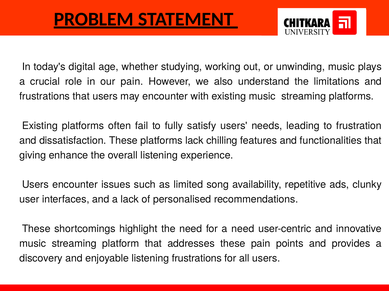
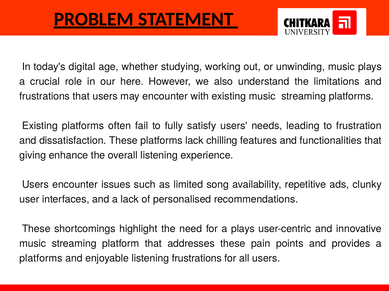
our pain: pain -> here (132, 82)
a need: need -> plays (243, 229)
discovery: discovery -> platforms (41, 259)
